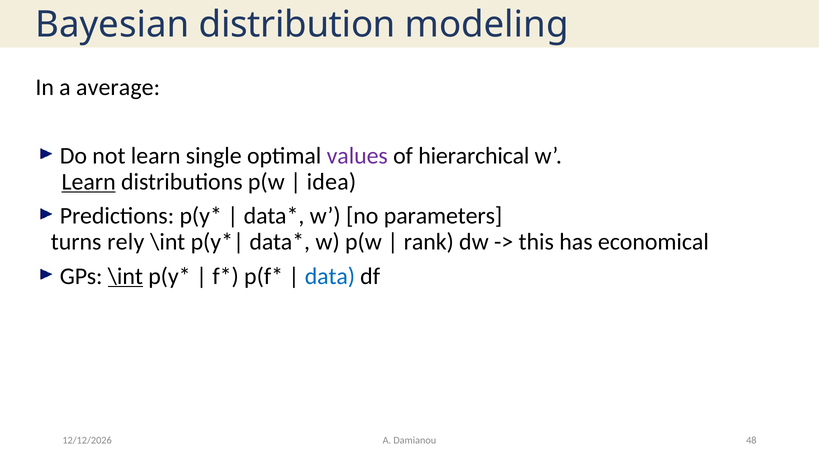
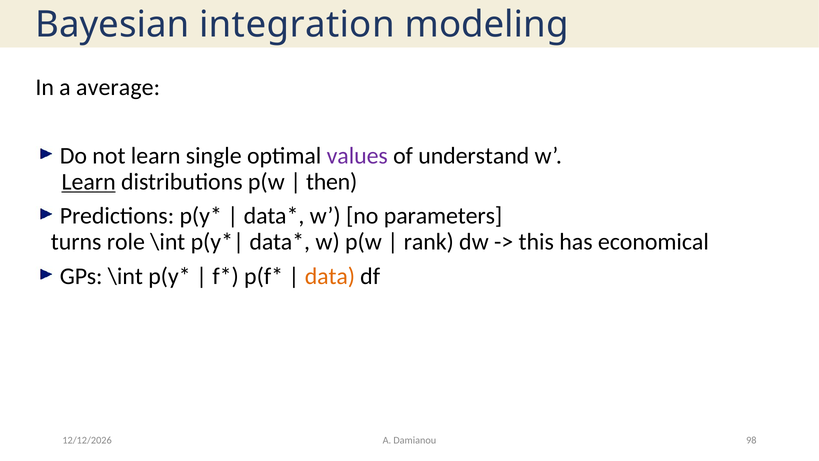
distribution: distribution -> integration (297, 25)
hierarchical: hierarchical -> understand (474, 156)
idea: idea -> then (332, 182)
rely: rely -> role (126, 242)
\int underline: present -> none (125, 276)
data colour: blue -> orange (330, 276)
48: 48 -> 98 (751, 440)
